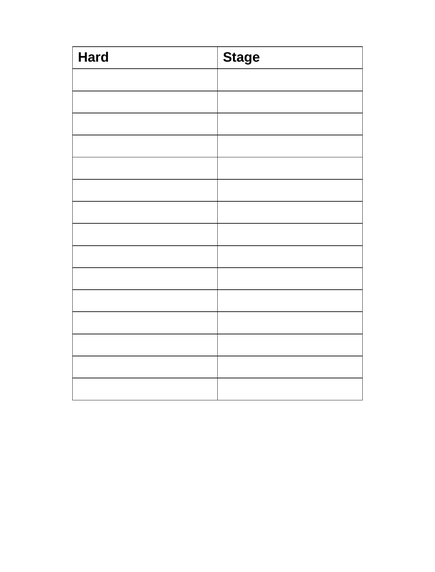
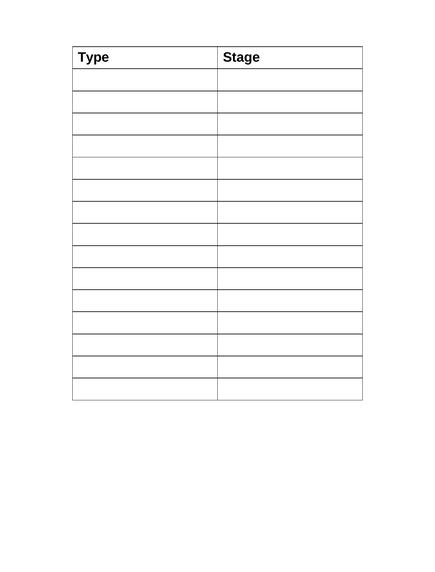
Hard: Hard -> Type (93, 57)
